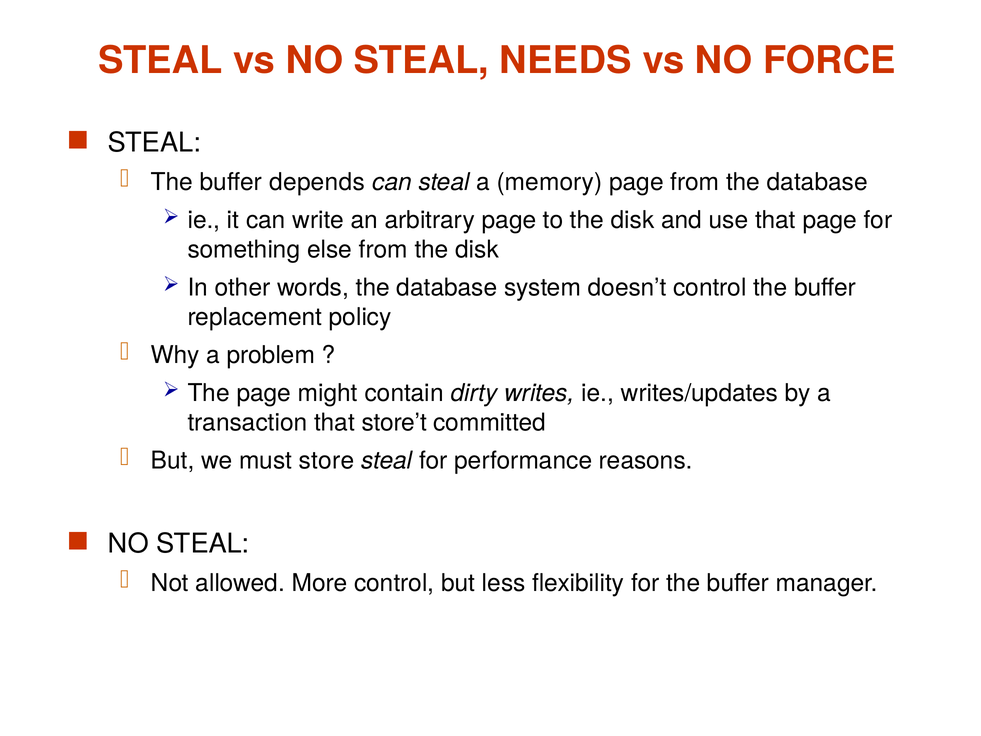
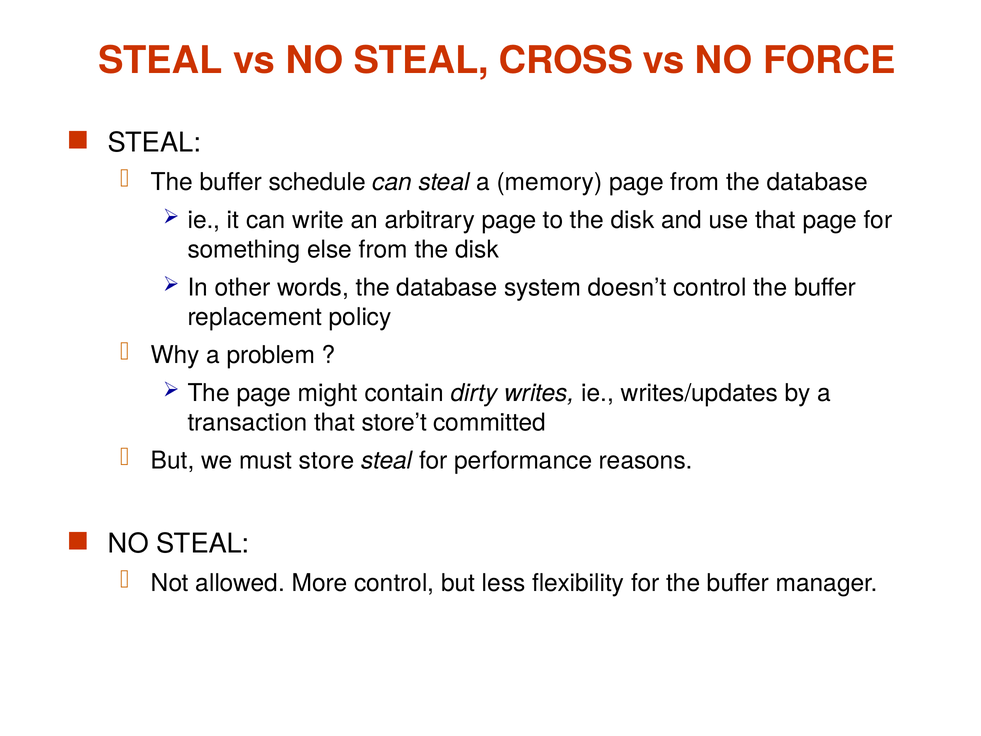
NEEDS: NEEDS -> CROSS (566, 61)
depends: depends -> schedule (317, 182)
